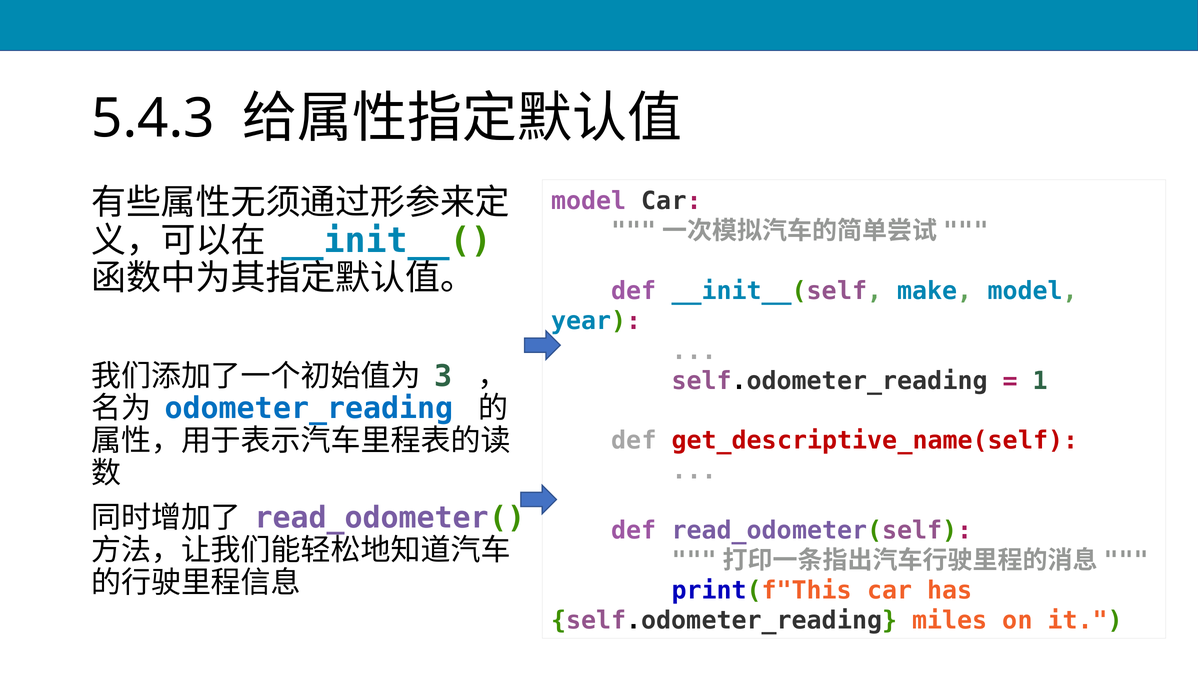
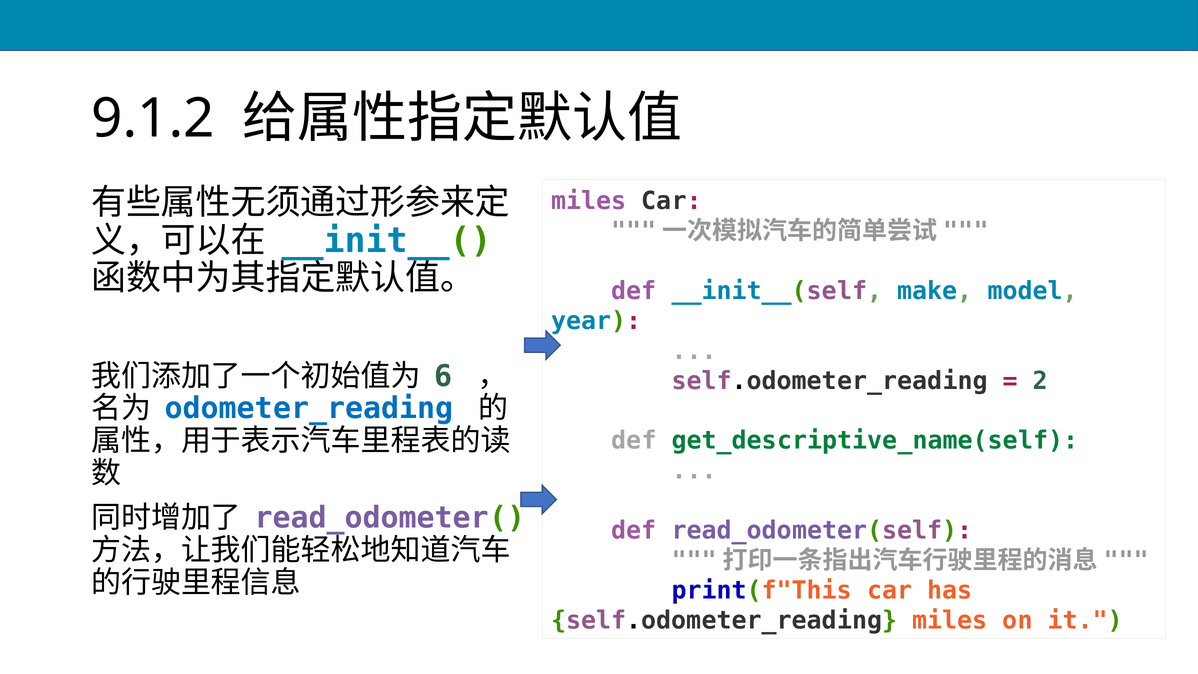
5.4.3: 5.4.3 -> 9.1.2 (153, 119)
model: model -> miles (589, 201)
3: 3 -> 6 (443, 376)
1: 1 -> 2 (1040, 381)
get_descriptive_name(self colour: red -> green (875, 441)
